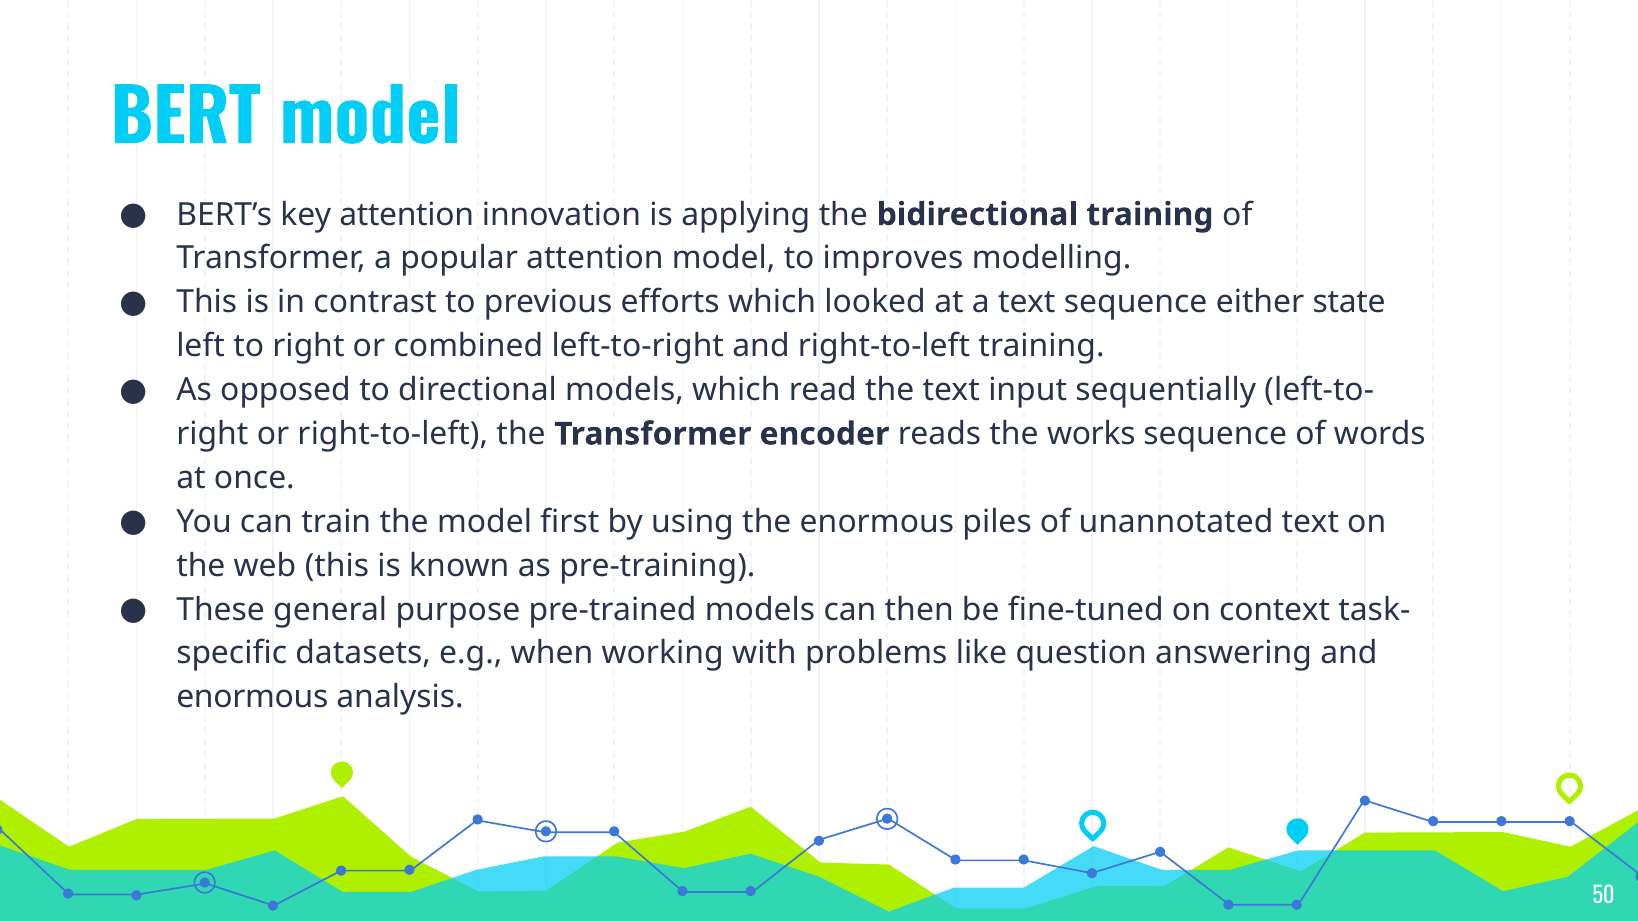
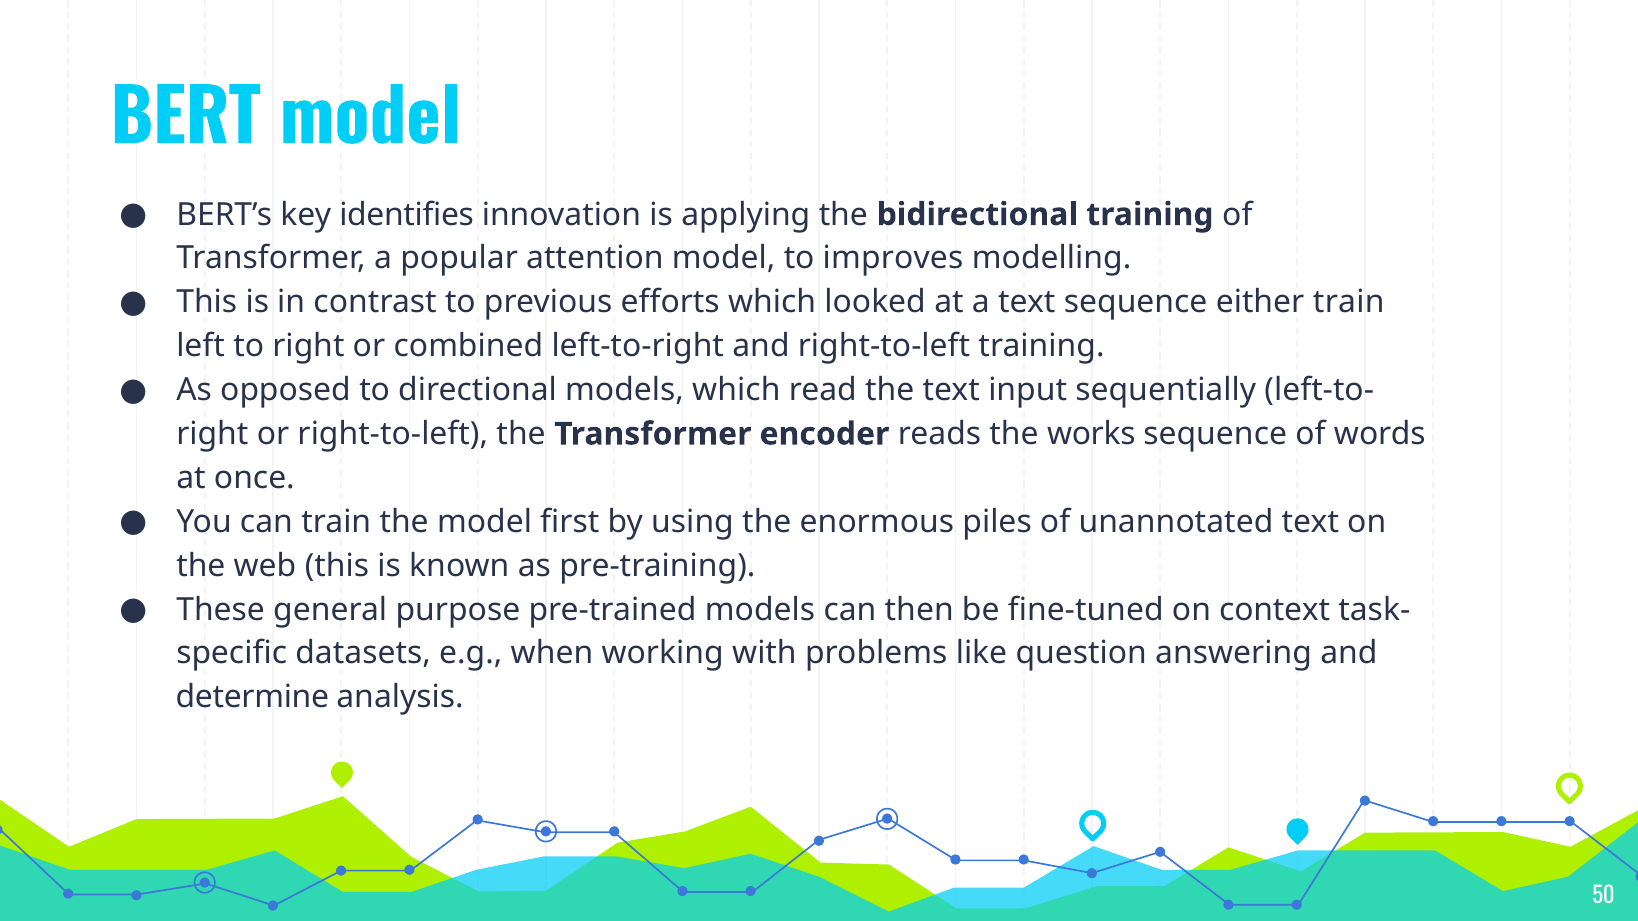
key attention: attention -> identifies (407, 215)
either state: state -> train (1349, 302)
enormous: enormous -> determine (252, 698)
